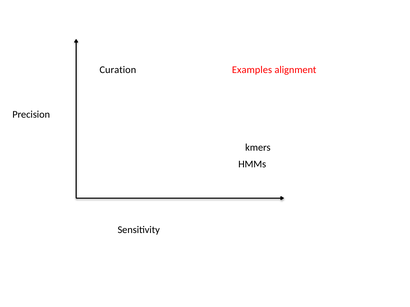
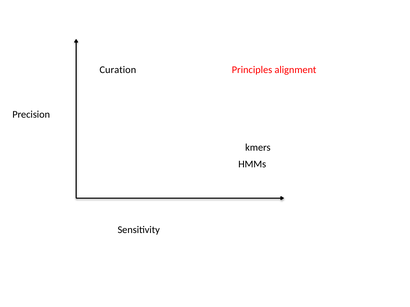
Examples: Examples -> Principles (252, 70)
